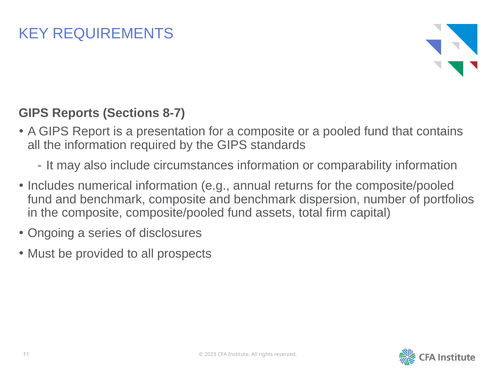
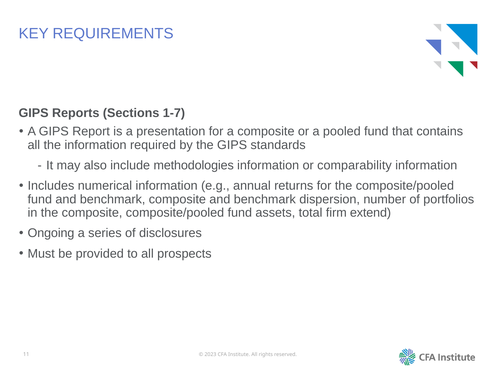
8-7: 8-7 -> 1-7 (174, 113)
circumstances: circumstances -> methodologies (194, 165)
capital: capital -> extend (371, 213)
